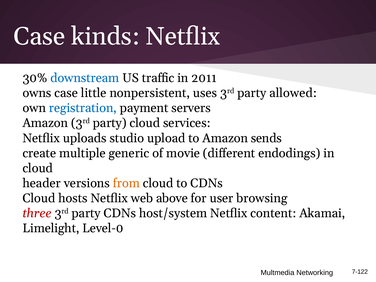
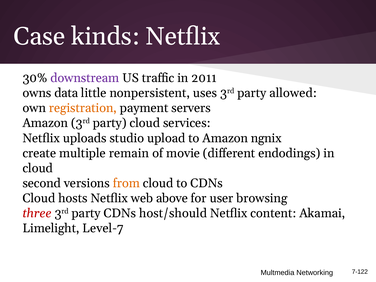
downstream colour: blue -> purple (85, 78)
owns case: case -> data (66, 93)
registration colour: blue -> orange (83, 108)
sends: sends -> ngnix (266, 138)
generic: generic -> remain (129, 153)
header: header -> second (42, 183)
host/system: host/system -> host/should (173, 213)
Level-0: Level-0 -> Level-7 (103, 228)
